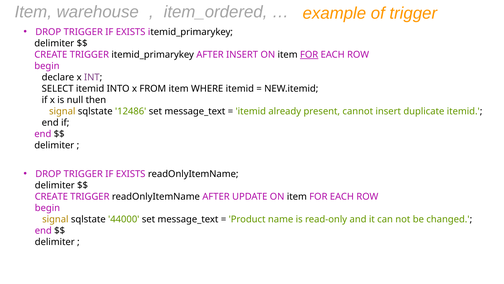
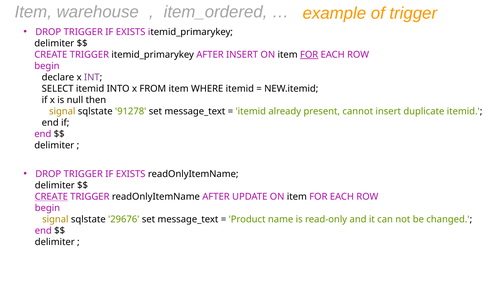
12486: 12486 -> 91278 (131, 111)
CREATE underline: none -> present (51, 196)
44000: 44000 -> 29676 (124, 219)
